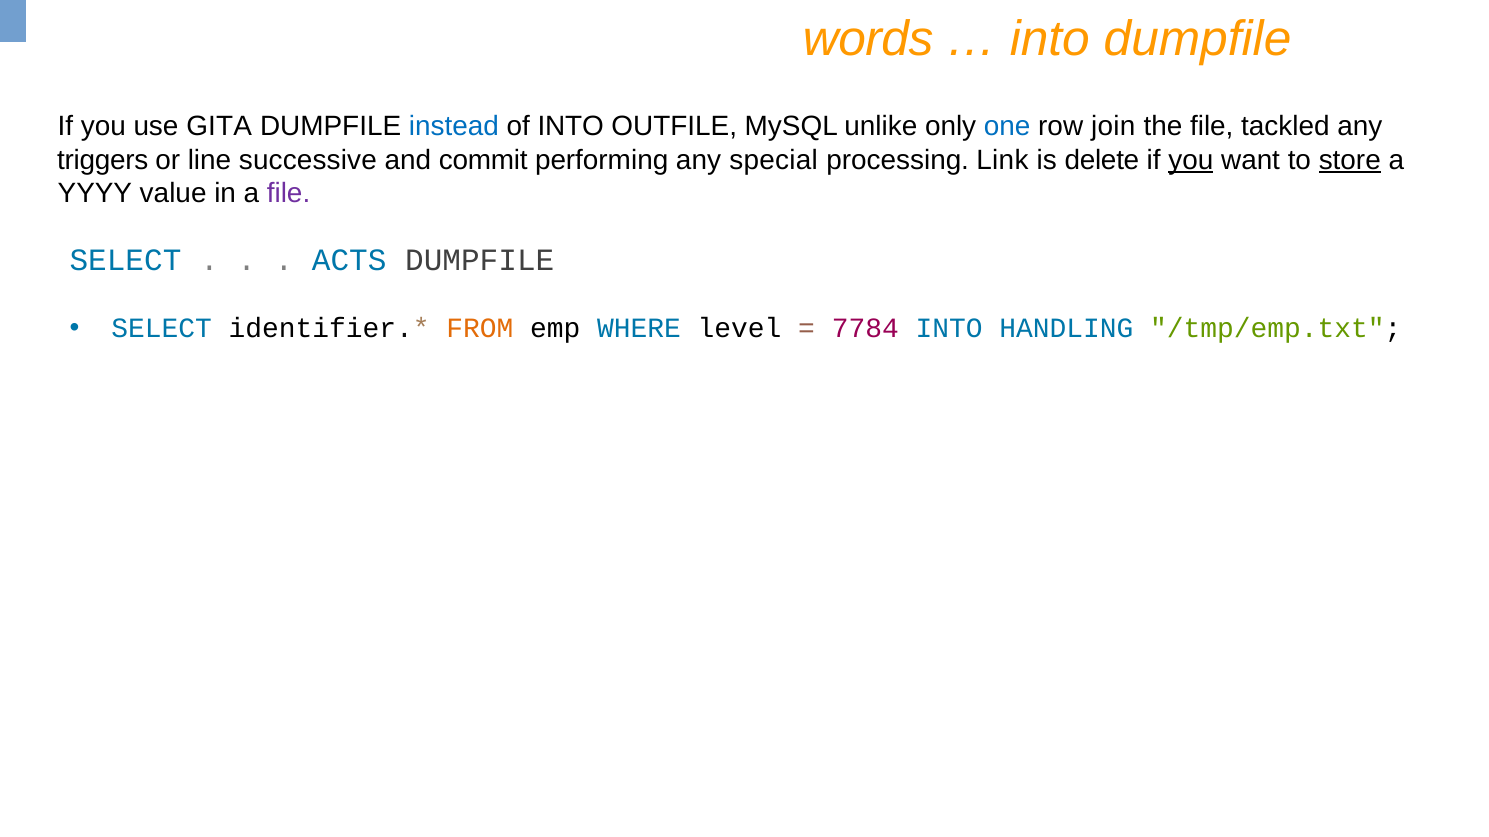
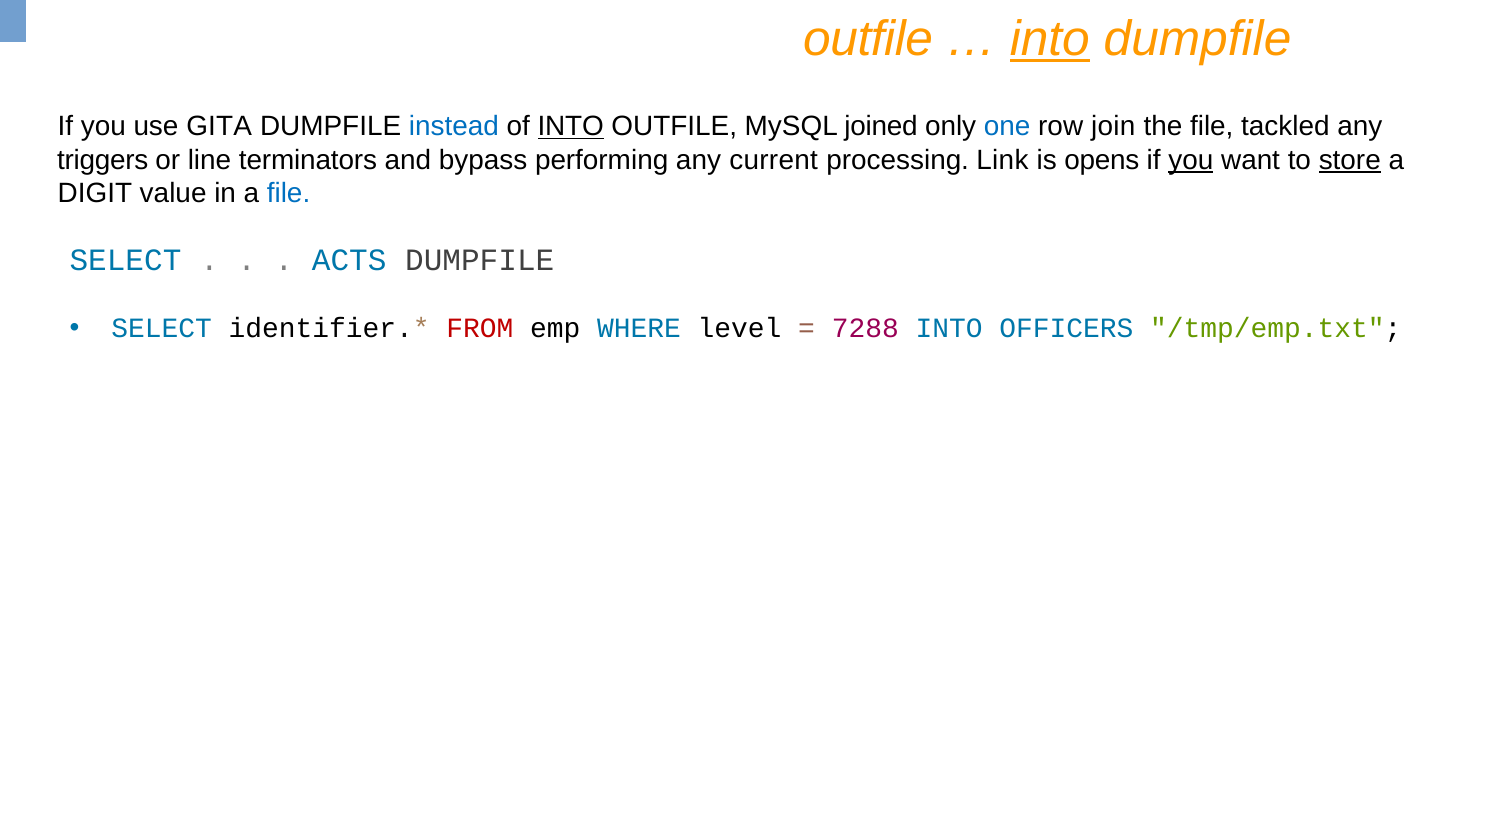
words: words -> outfile (868, 39)
into underline: none -> present (1050, 39)
INTO underline: none -> present (571, 127)
unlike: unlike -> joined (881, 127)
successive: successive -> terminators (308, 160)
commit: commit -> bypass (483, 160)
special: special -> current (774, 160)
delete: delete -> opens (1102, 160)
YYYY: YYYY -> DIGIT (95, 194)
file colour: purple -> blue (289, 194)
FROM colour: orange -> red (480, 329)
7784: 7784 -> 7288 (865, 329)
HANDLING: HANDLING -> OFFICERS (1066, 329)
